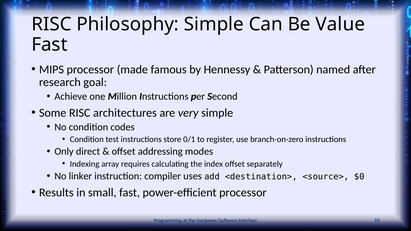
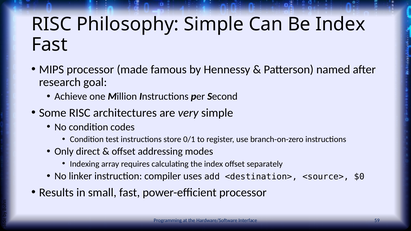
Be Value: Value -> Index (340, 24)
